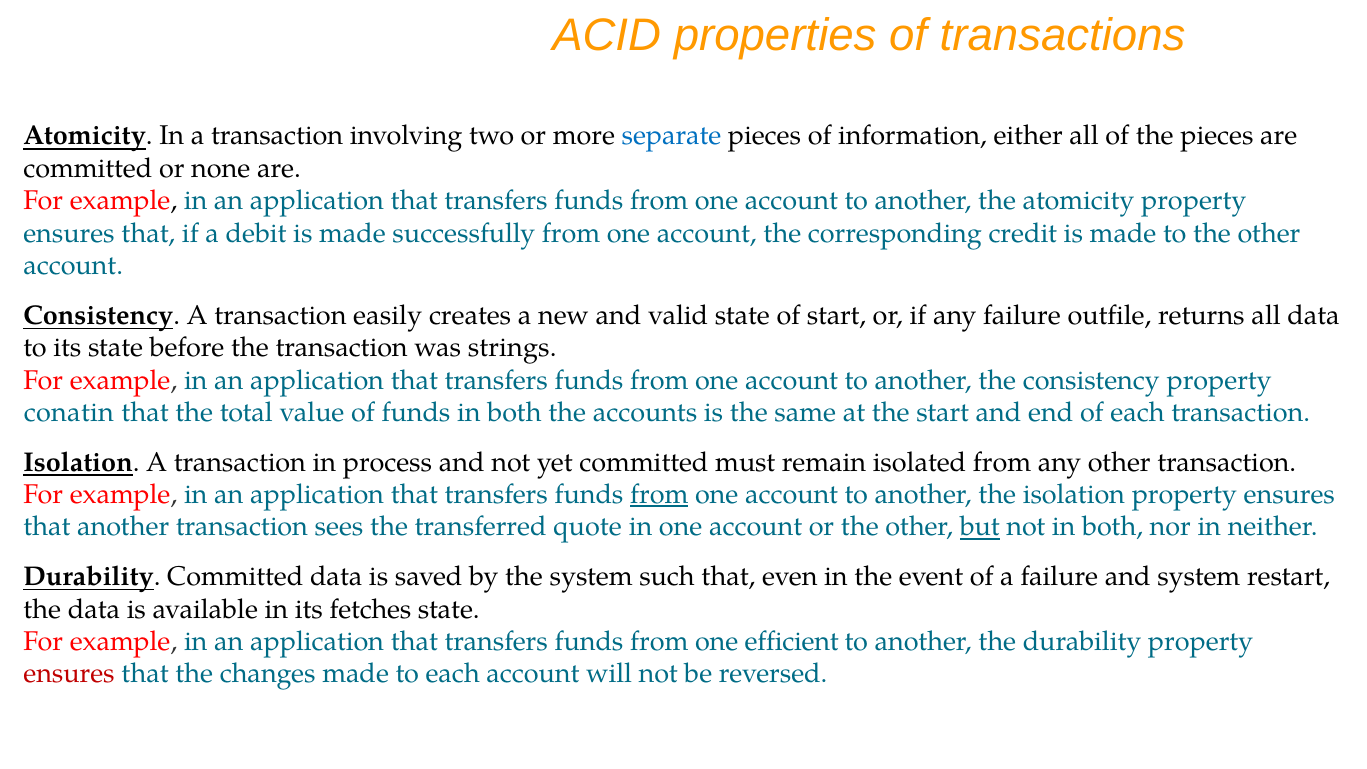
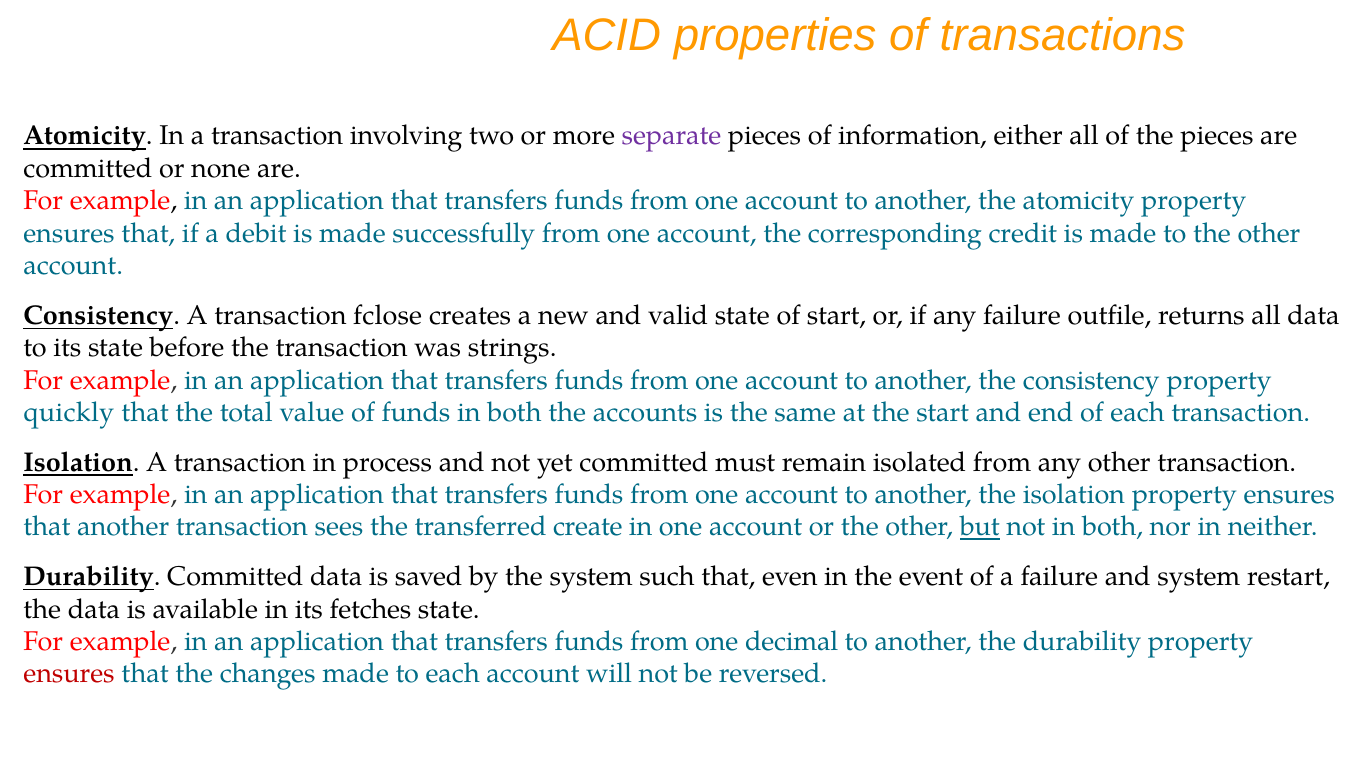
separate colour: blue -> purple (671, 136)
easily: easily -> fclose (388, 315)
conatin: conatin -> quickly (69, 413)
from underline: present -> none (659, 495)
quote: quote -> create (588, 527)
efficient: efficient -> decimal (792, 641)
